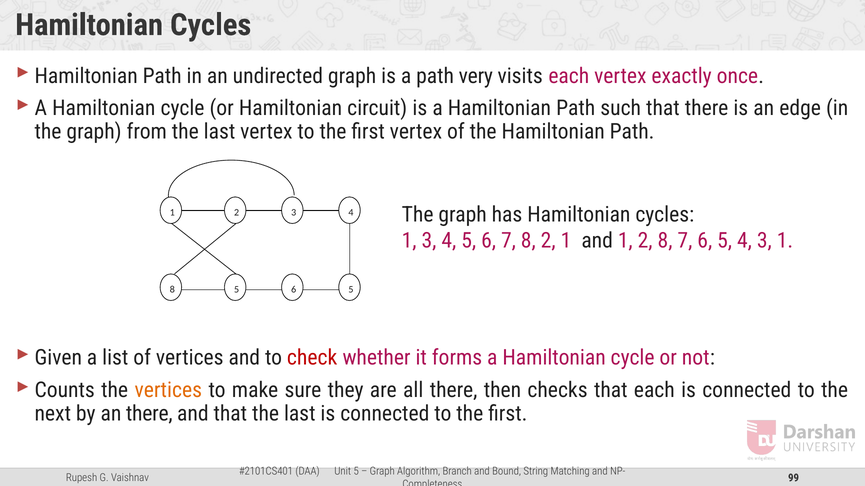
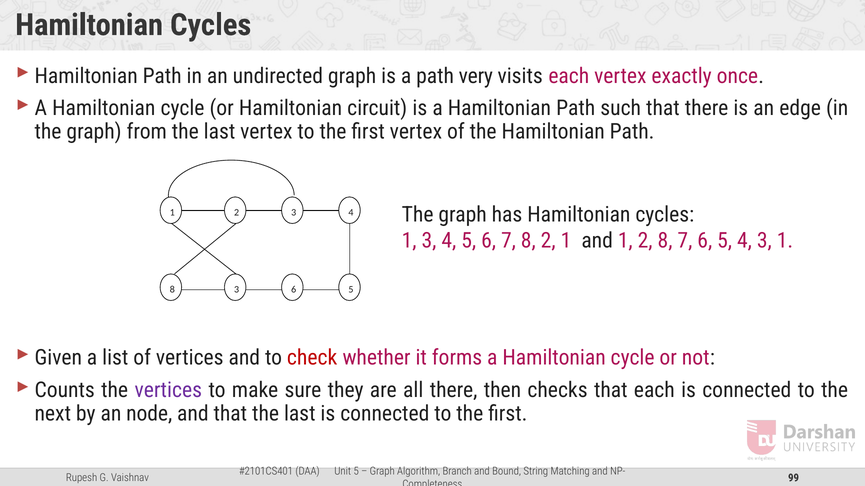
8 5: 5 -> 3 (237, 290)
vertices colour: orange -> purple (168, 391)
an there: there -> node (149, 414)
